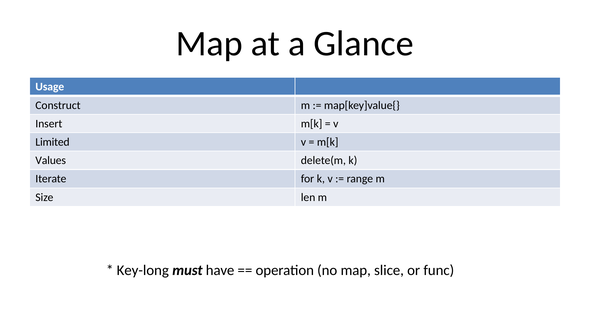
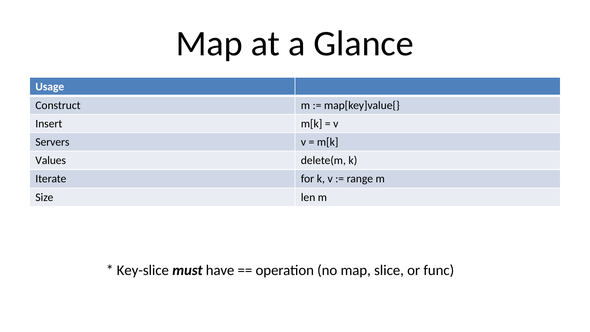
Limited: Limited -> Servers (52, 142)
Key-long: Key-long -> Key-slice (143, 270)
